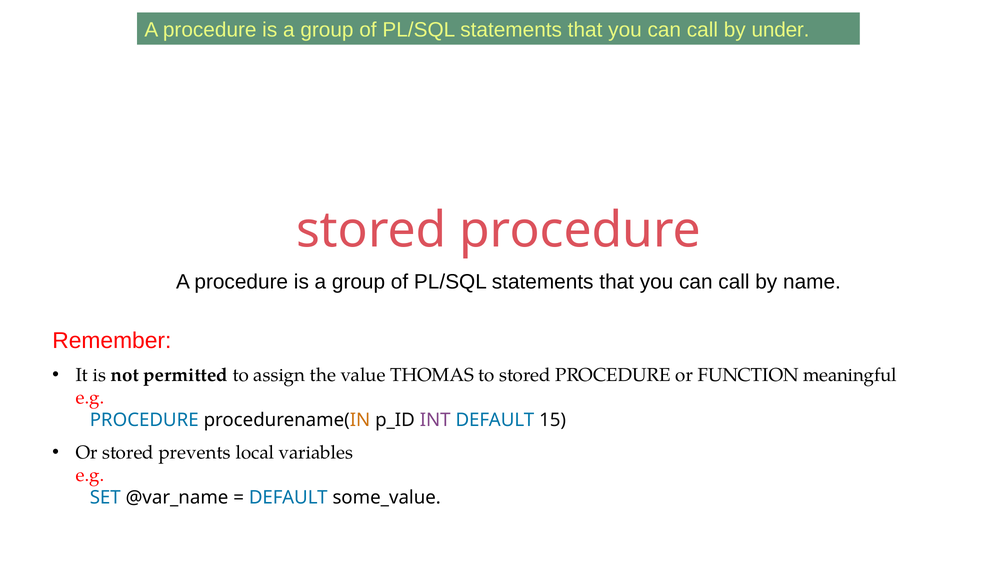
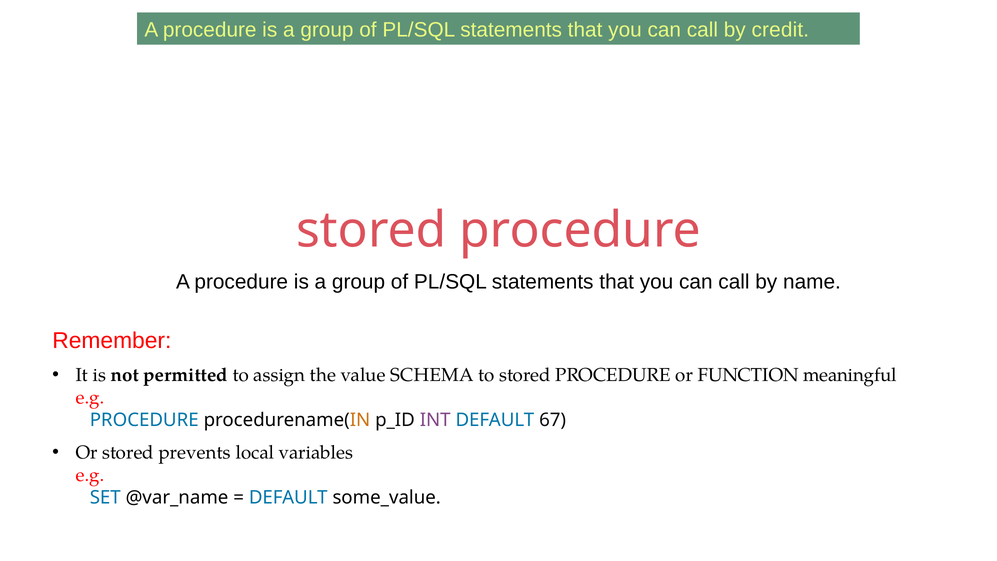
under: under -> credit (780, 30)
THOMAS: THOMAS -> SCHEMA (432, 375)
15: 15 -> 67 (553, 420)
